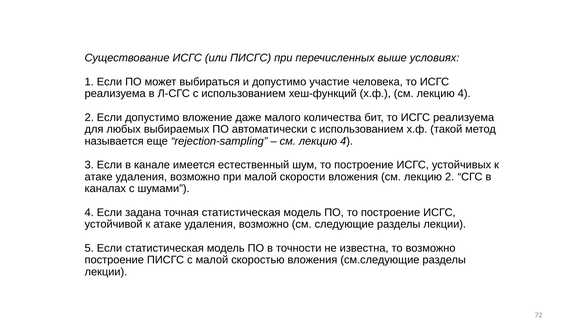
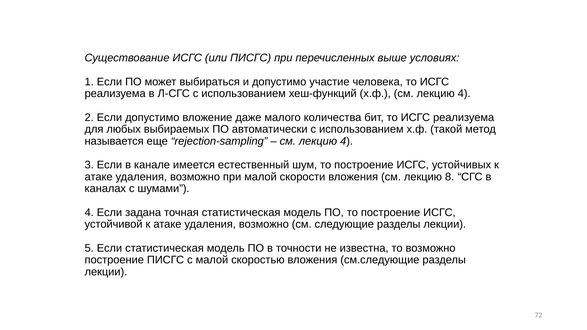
лекцию 2: 2 -> 8 (450, 177)
